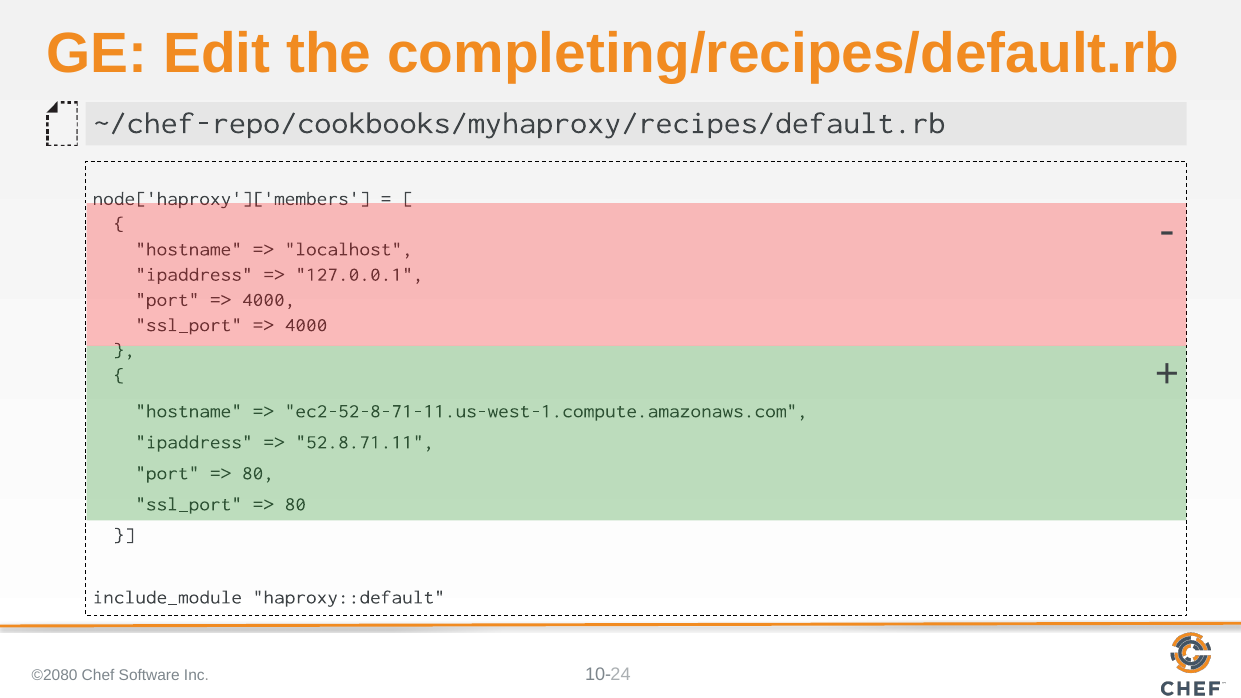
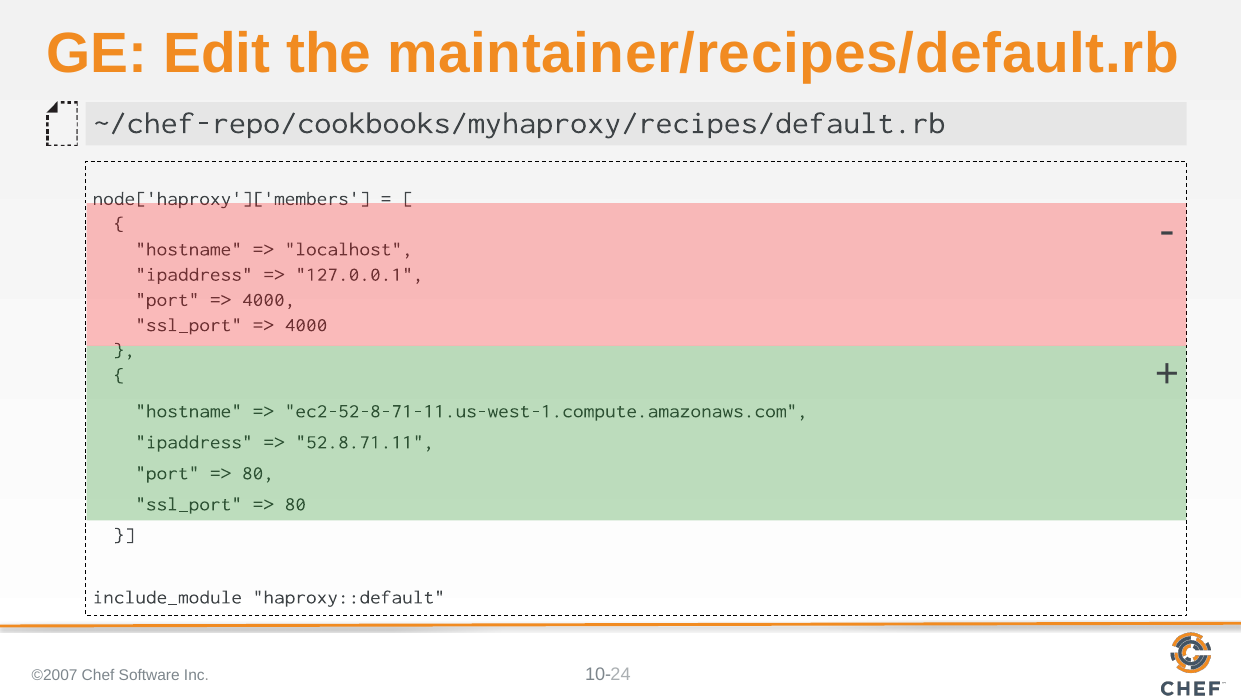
completing/recipes/default.rb: completing/recipes/default.rb -> maintainer/recipes/default.rb (783, 54)
©2080: ©2080 -> ©2007 (55, 675)
